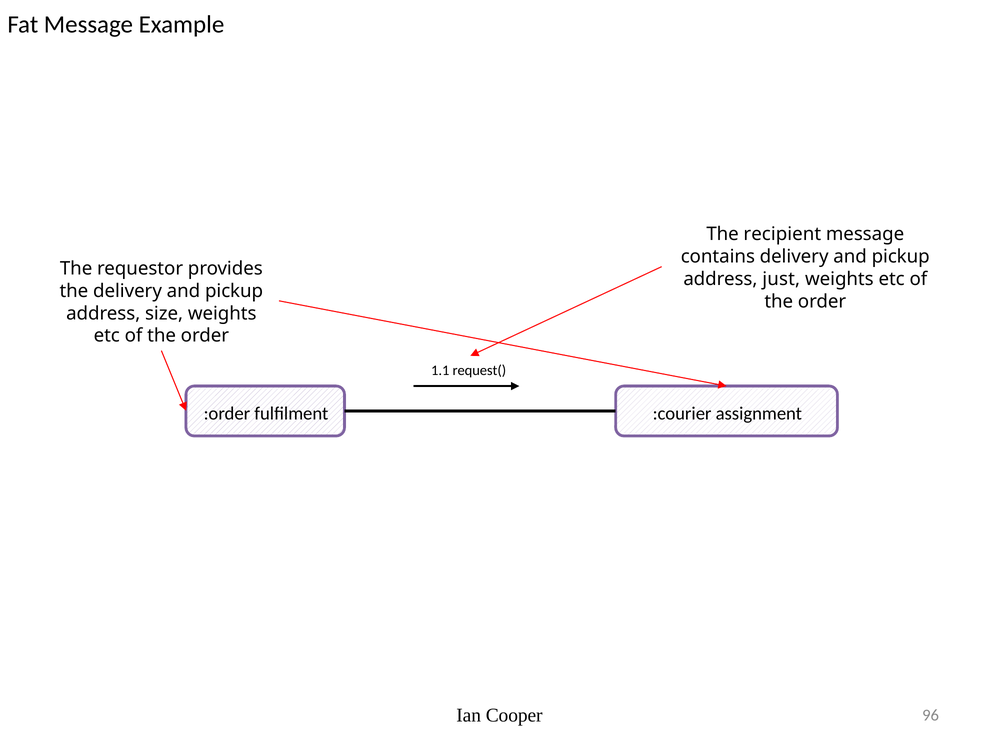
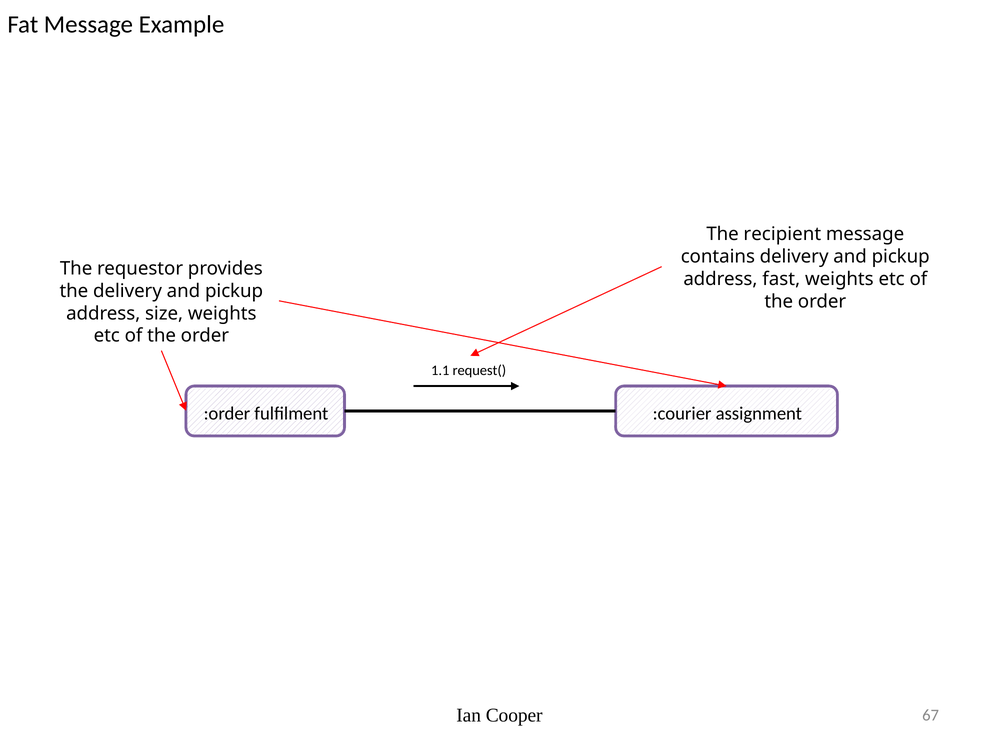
just: just -> fast (781, 279)
96: 96 -> 67 (931, 715)
